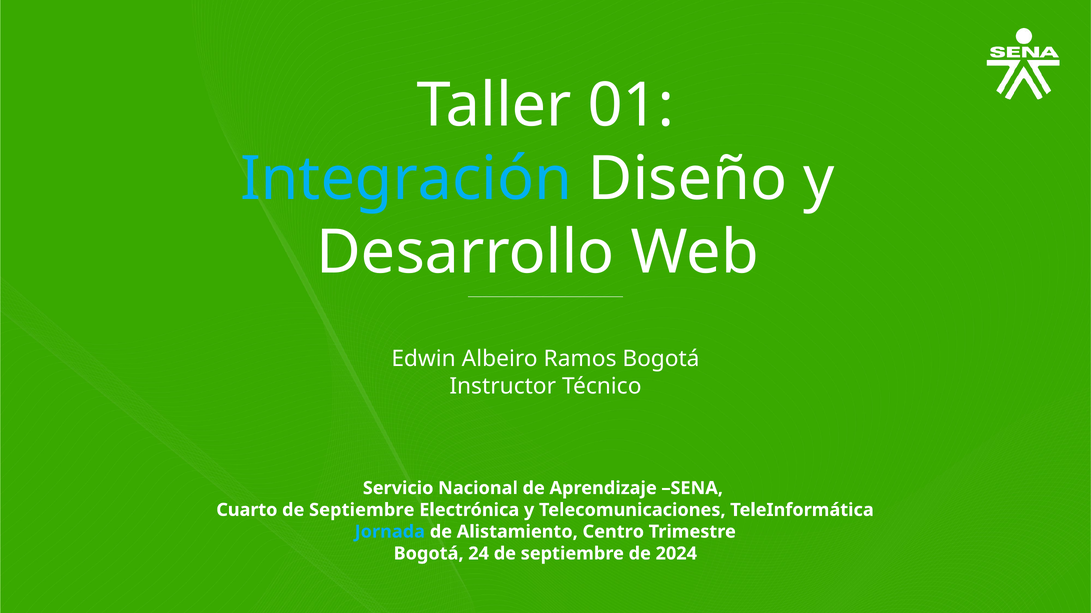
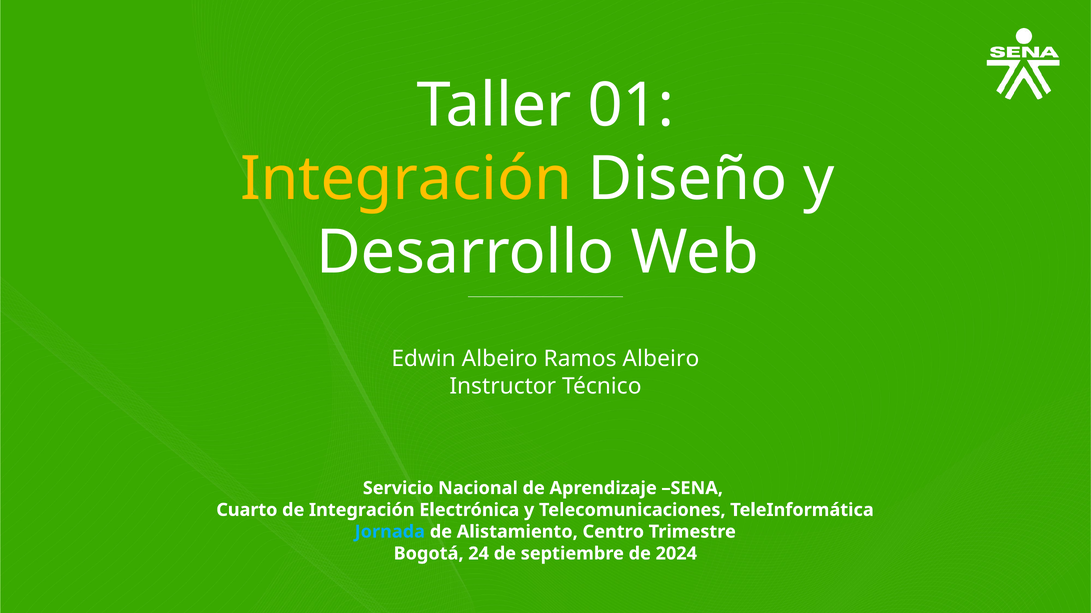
Integración colour: light blue -> yellow (406, 179)
Ramos Bogotá: Bogotá -> Albeiro (661, 359)
Septiembre: Septiembre -> Integración (362, 510)
